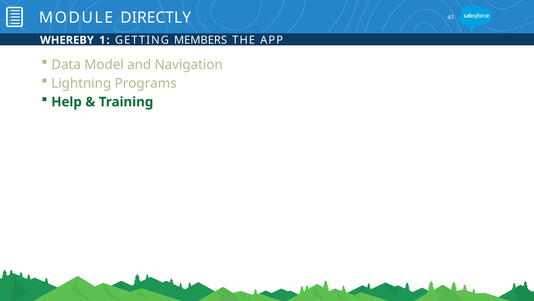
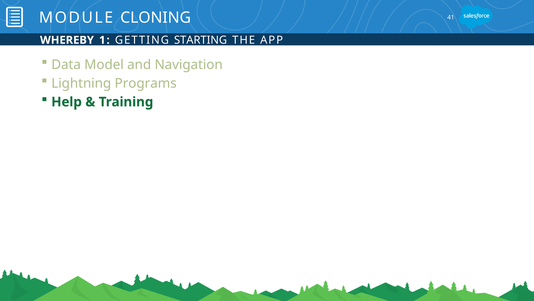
DIRECTLY: DIRECTLY -> CLONING (156, 18)
MEMBERS: MEMBERS -> STARTING (201, 40)
